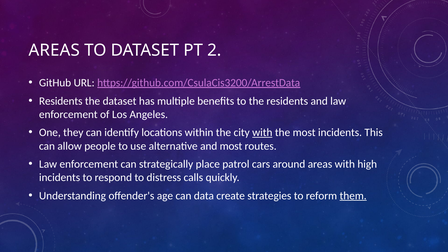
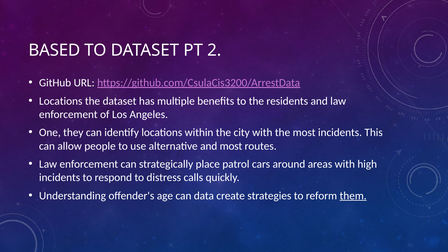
AREAS: AREAS -> BASED (54, 50)
Residents: Residents -> Locations (61, 101)
with underline: present -> none (262, 133)
